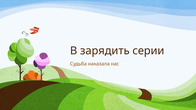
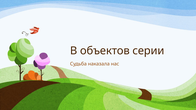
зарядить: зарядить -> объектов (105, 51)
